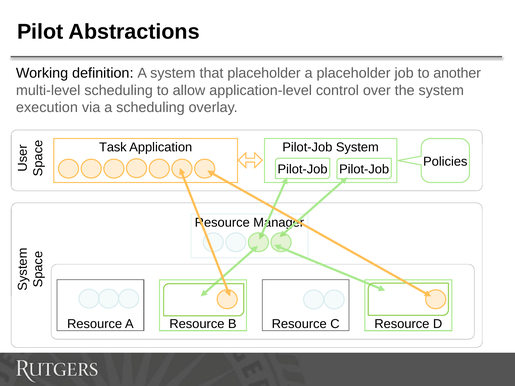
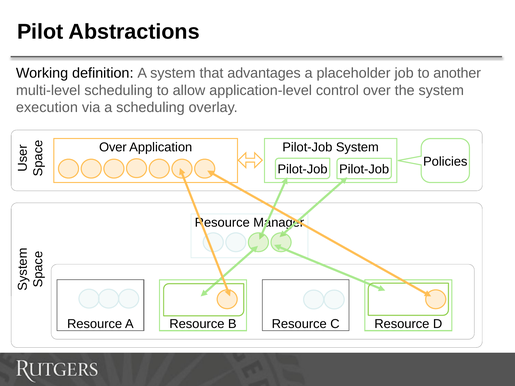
that placeholder: placeholder -> advantages (264, 73)
Task: Task -> Over (113, 147)
